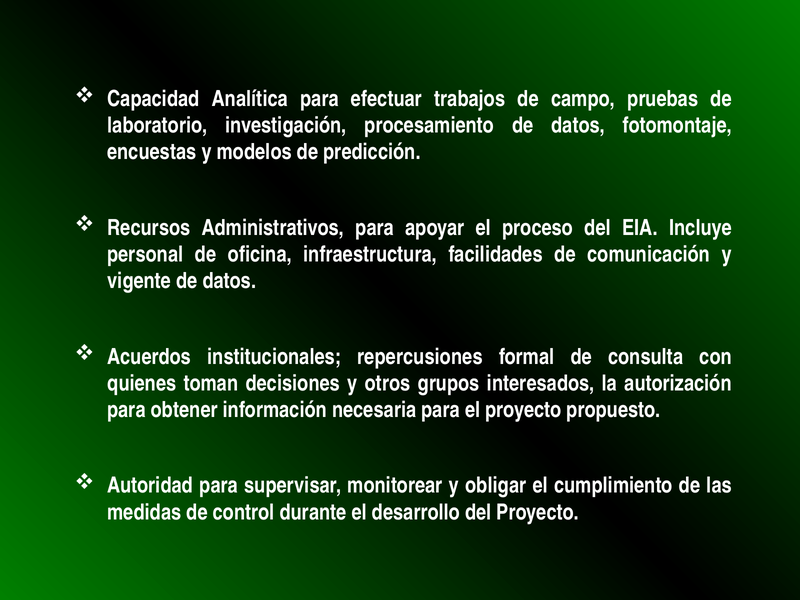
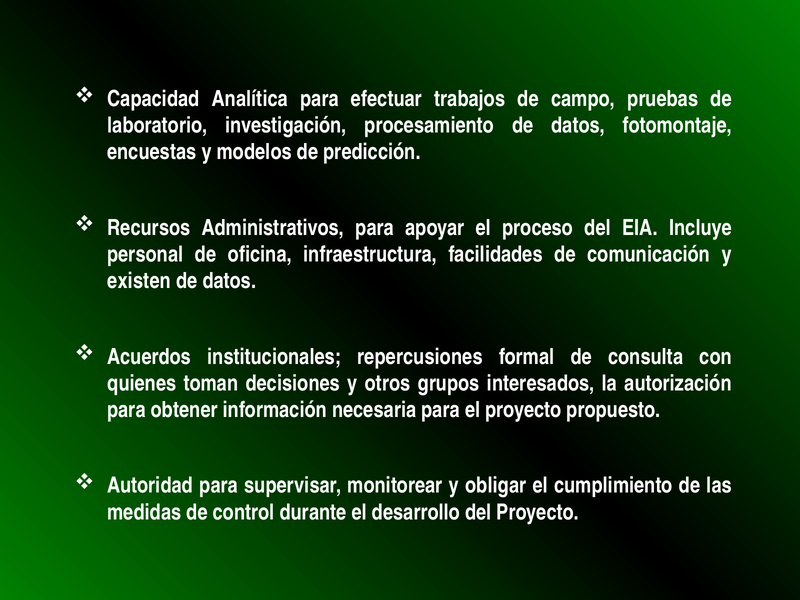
vigente: vigente -> existen (139, 281)
